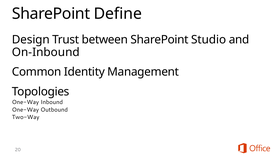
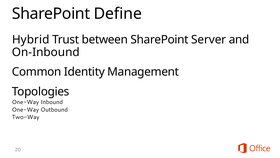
Design: Design -> Hybrid (31, 39)
Studio: Studio -> Server (209, 39)
